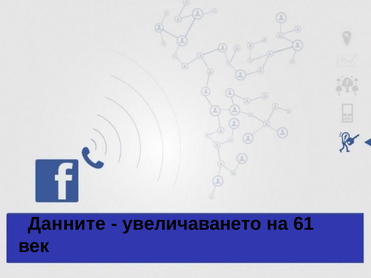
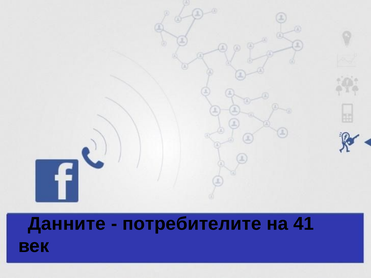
увеличаването: увеличаването -> потребителите (192, 224)
61: 61 -> 41 (304, 224)
